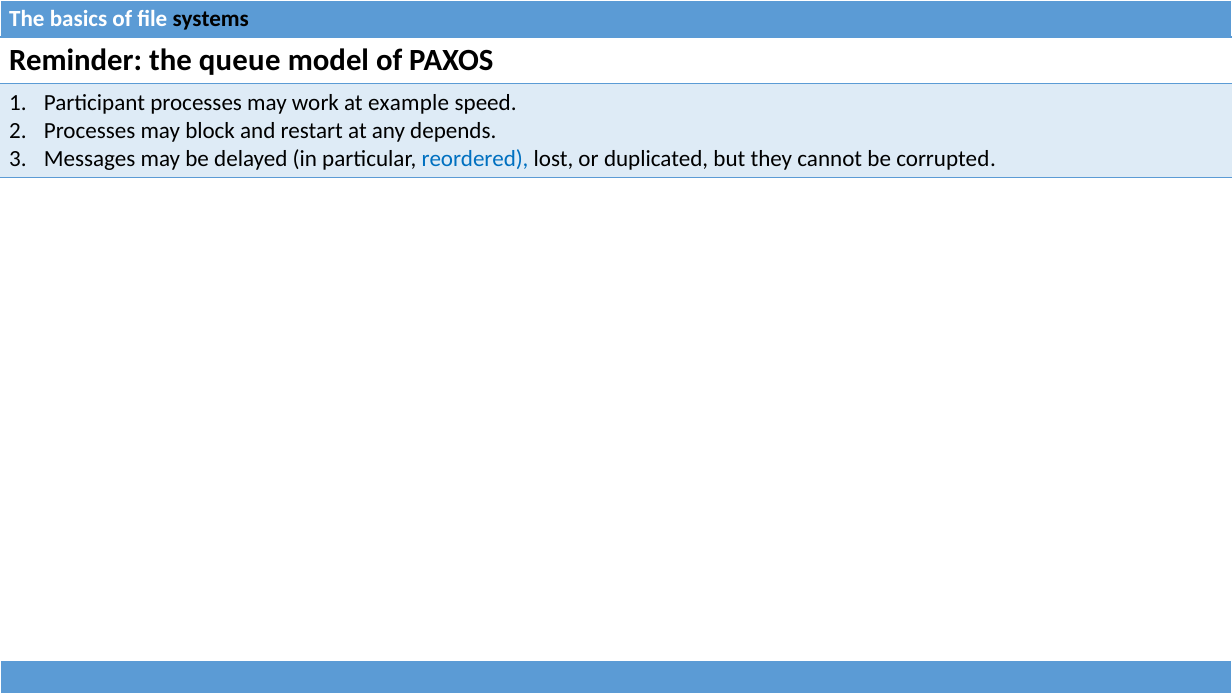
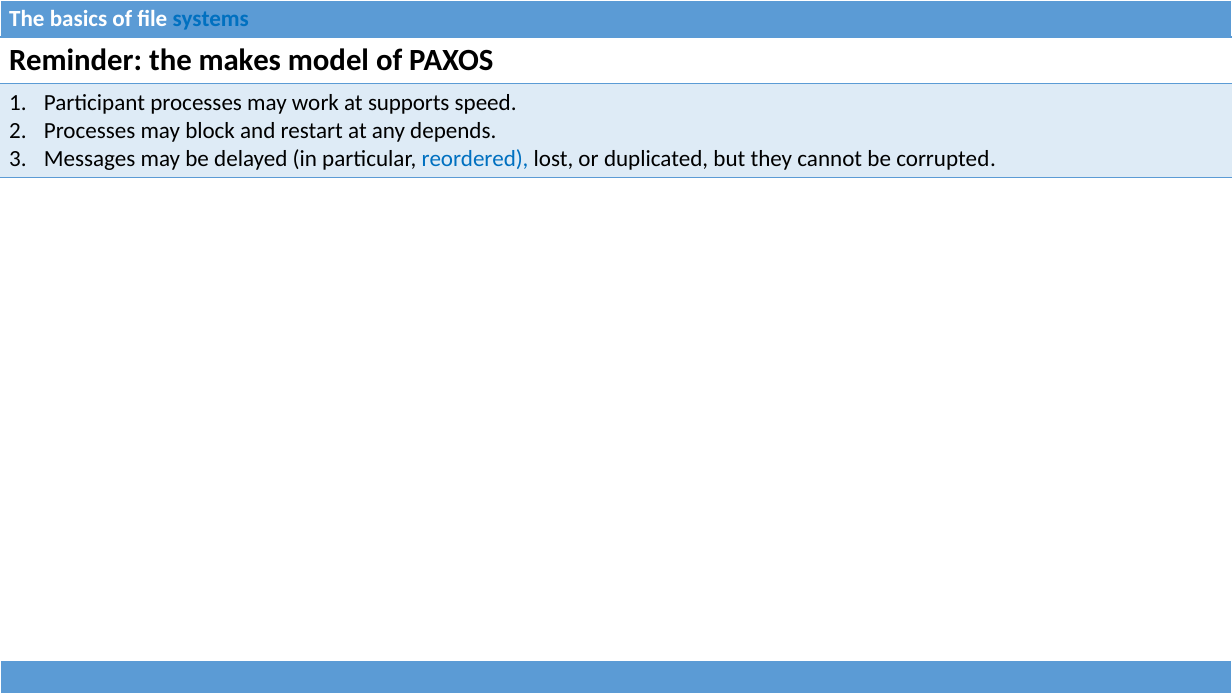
systems colour: black -> blue (211, 19)
queue: queue -> makes (240, 61)
example: example -> supports (409, 103)
